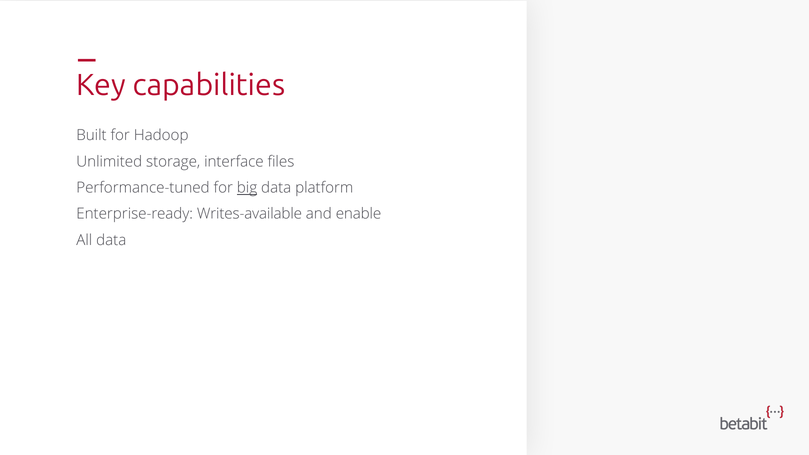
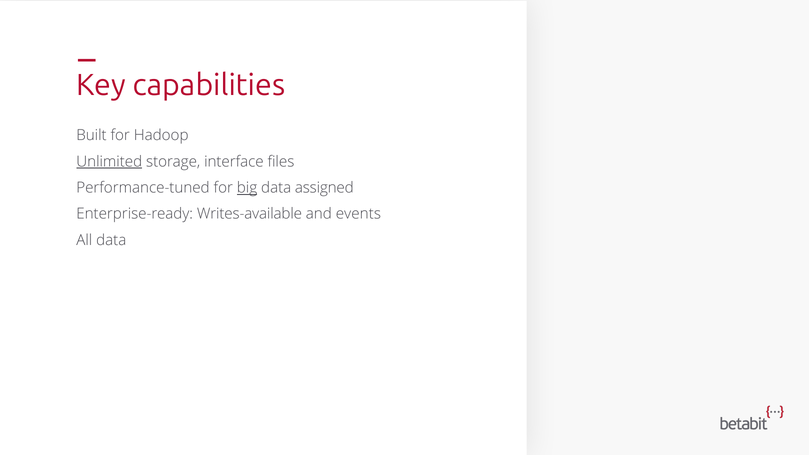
Unlimited underline: none -> present (109, 162)
platform: platform -> assigned (324, 188)
enable: enable -> events (358, 214)
